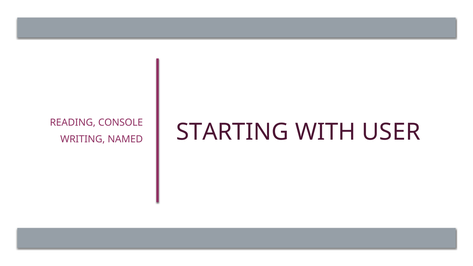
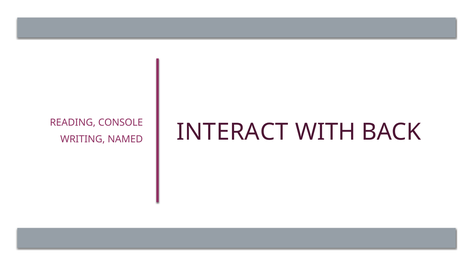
STARTING: STARTING -> INTERACT (232, 132)
USER: USER -> BACK (391, 132)
